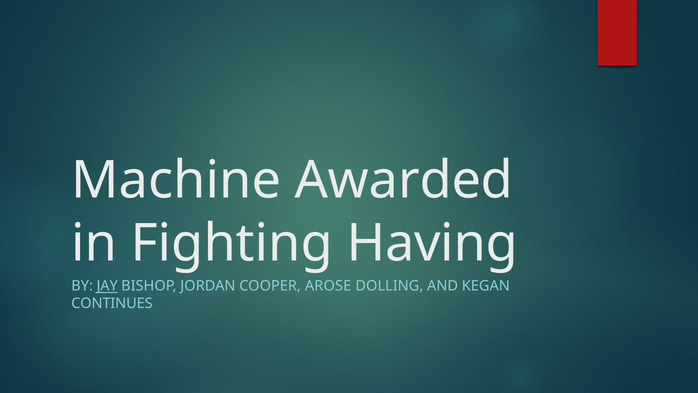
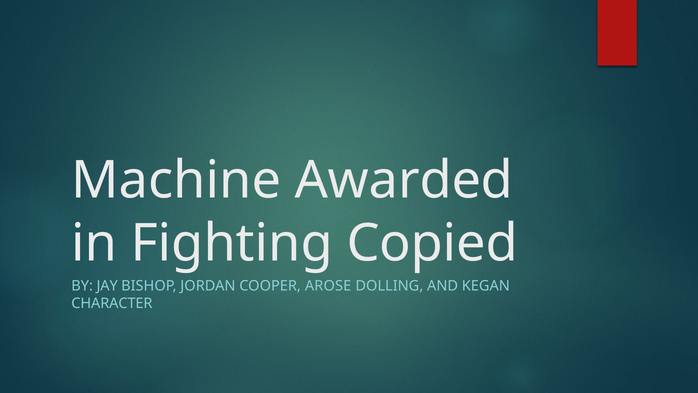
Having: Having -> Copied (432, 243)
JAY underline: present -> none (107, 286)
CONTINUES: CONTINUES -> CHARACTER (112, 303)
